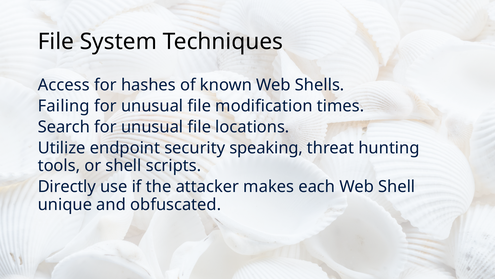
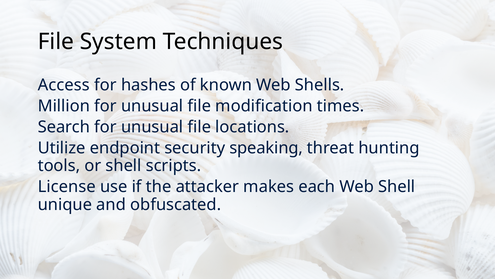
Failing: Failing -> Million (64, 106)
Directly: Directly -> License (67, 186)
